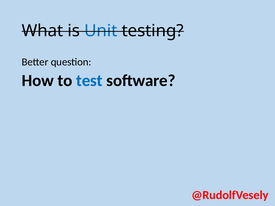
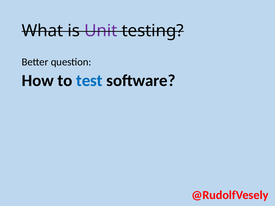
Unit colour: blue -> purple (101, 31)
